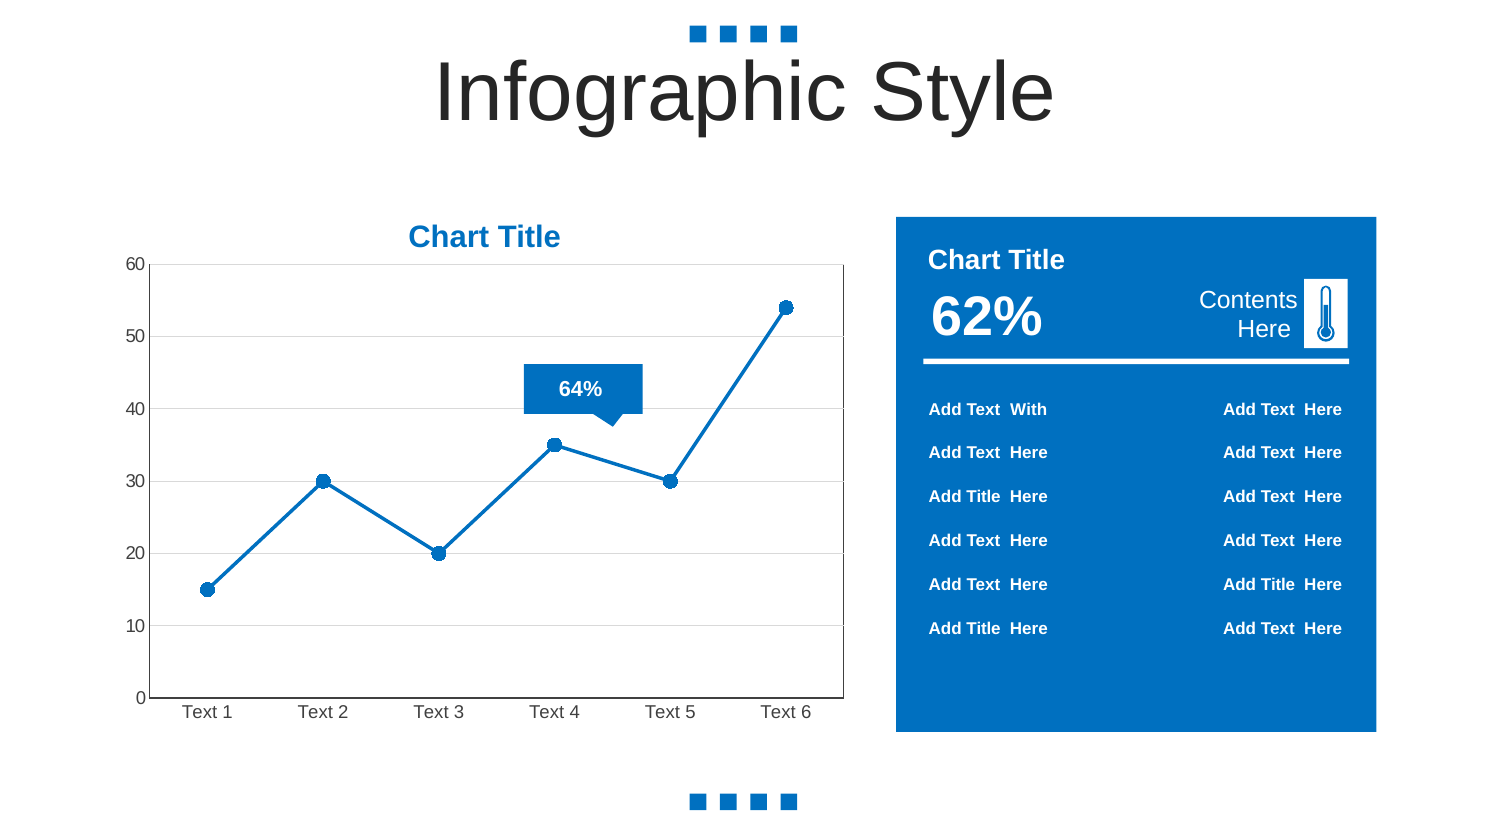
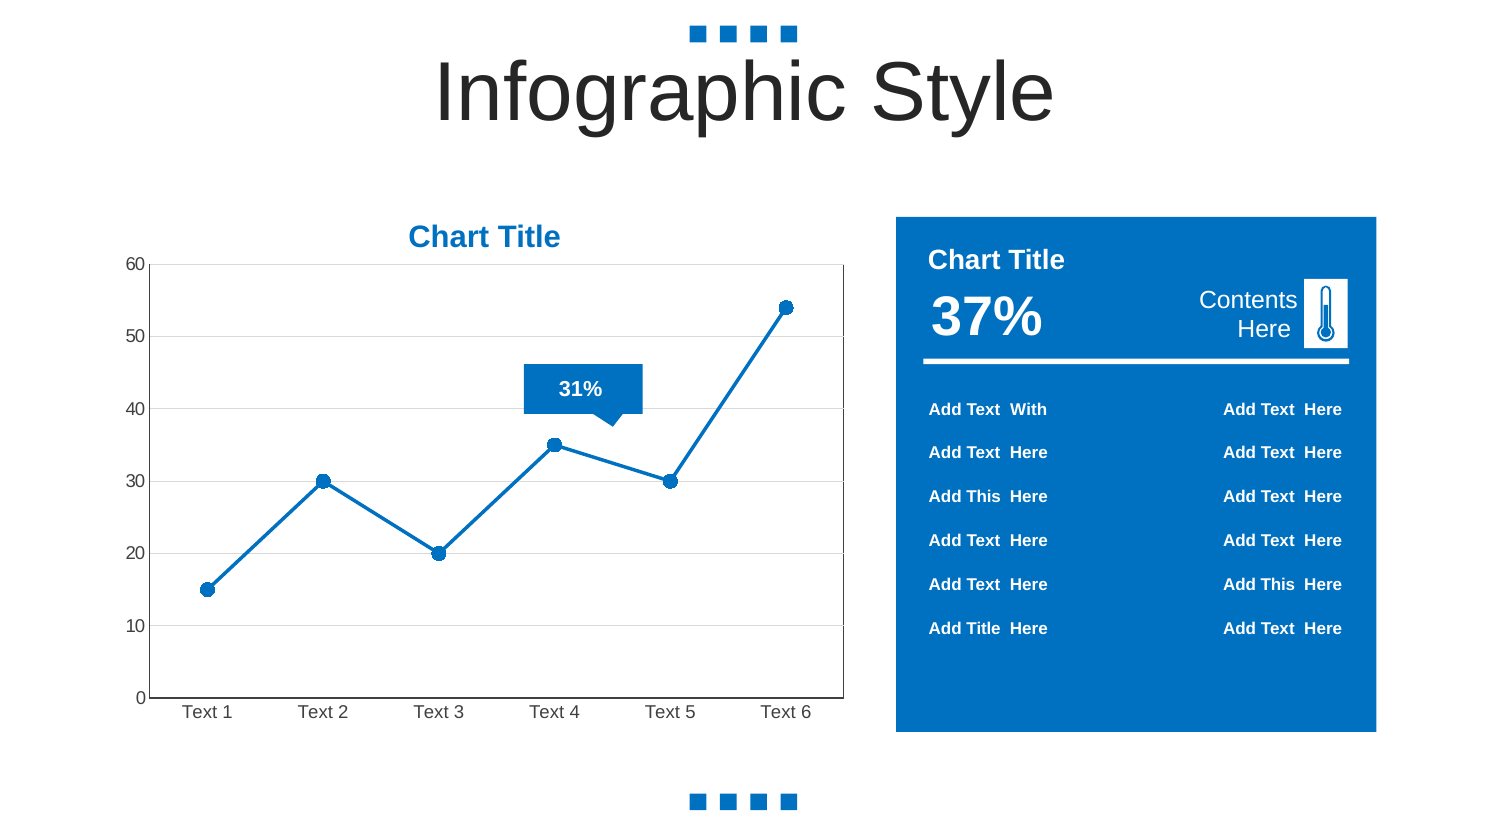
62%: 62% -> 37% (987, 317)
64%: 64% -> 31% (581, 389)
Title: Title -> This (984, 497)
Title: Title -> This (1278, 585)
